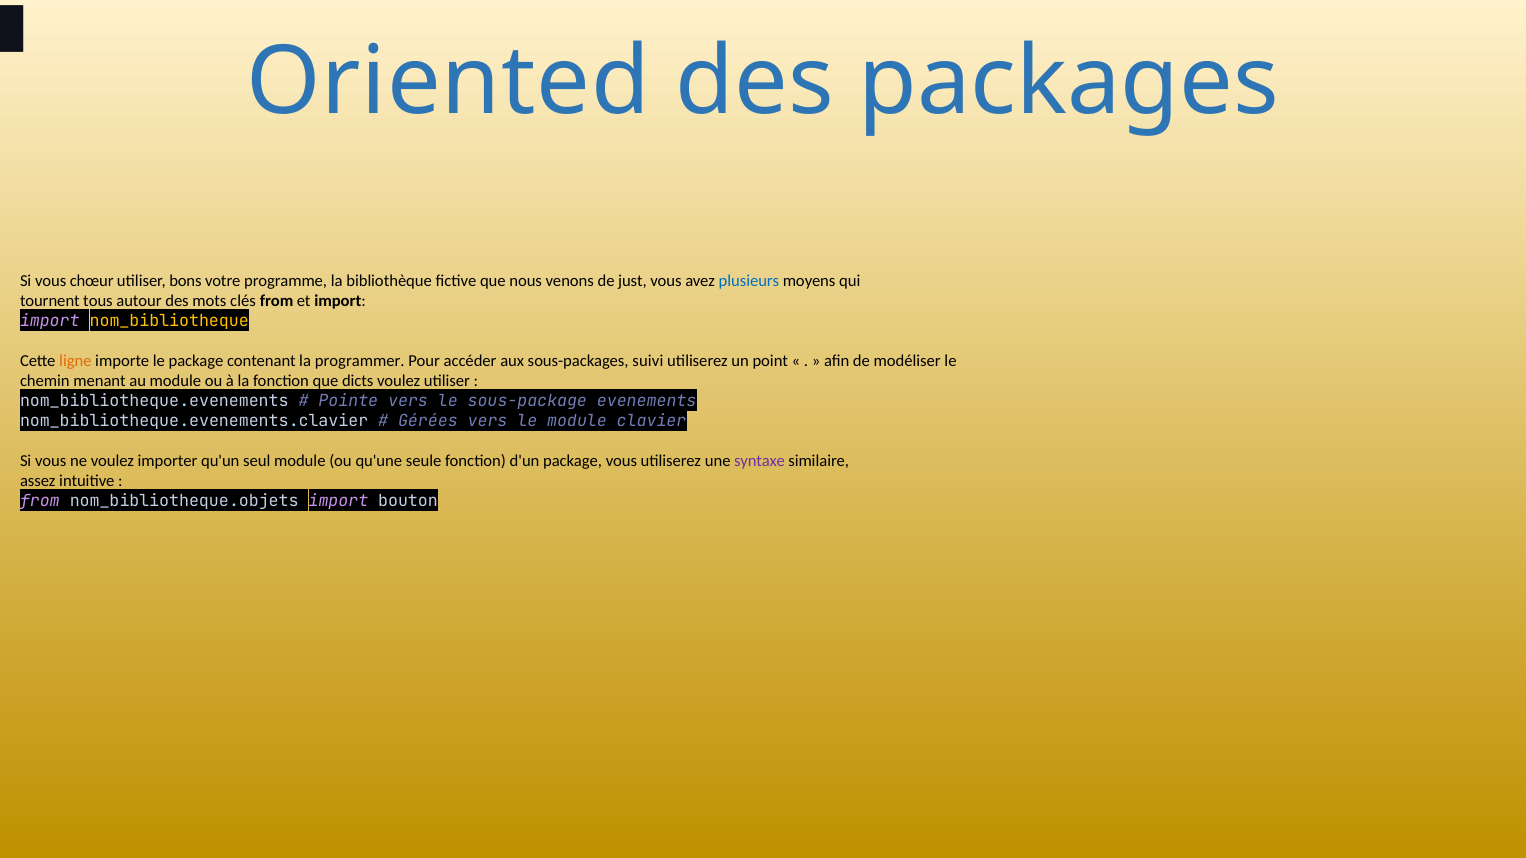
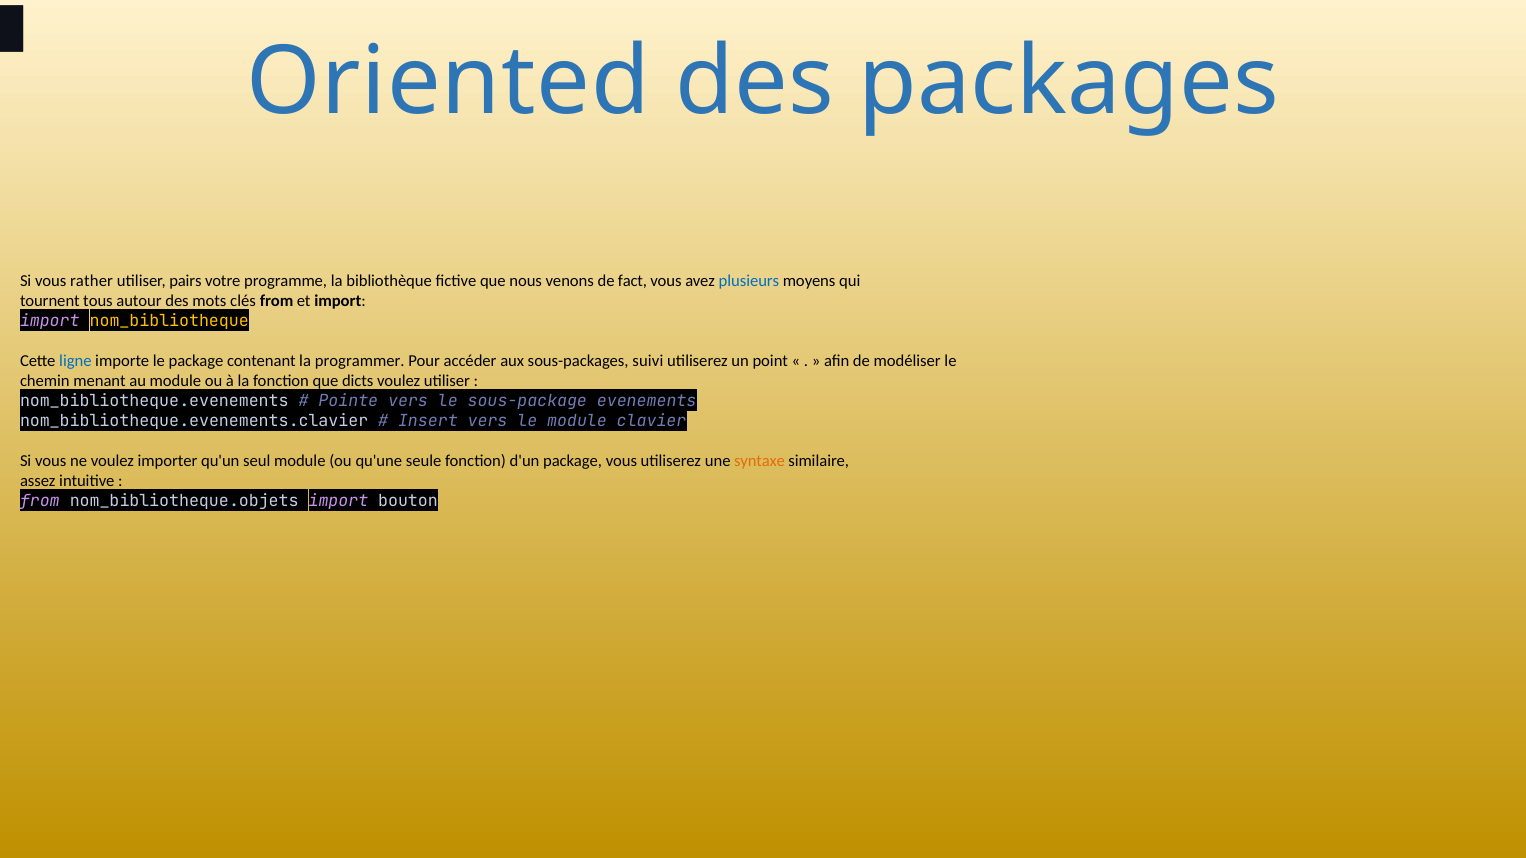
chœur: chœur -> rather (92, 281)
bons: bons -> pairs (185, 281)
just: just -> fact (632, 281)
ligne colour: orange -> blue (75, 361)
Gérées: Gérées -> Insert (428, 421)
syntaxe colour: purple -> orange (760, 461)
